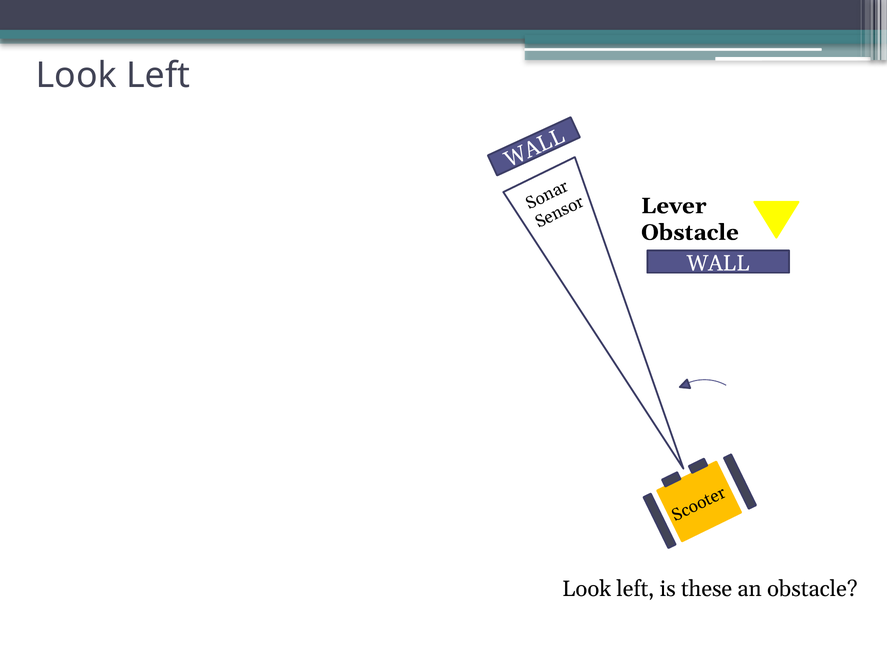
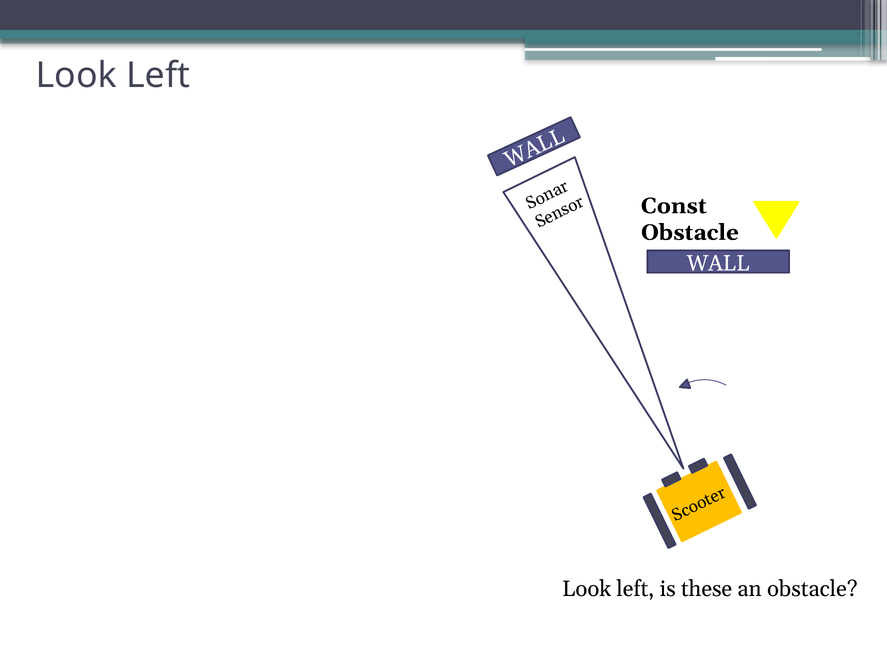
Lever: Lever -> Const (674, 206)
